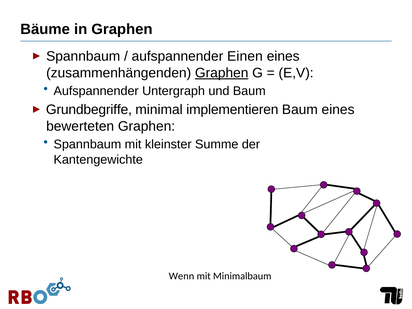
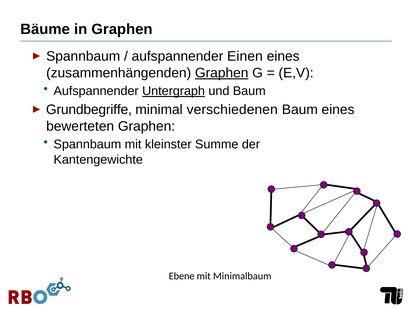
Untergraph underline: none -> present (174, 91)
implementieren: implementieren -> verschiedenen (232, 110)
Wenn: Wenn -> Ebene (182, 276)
